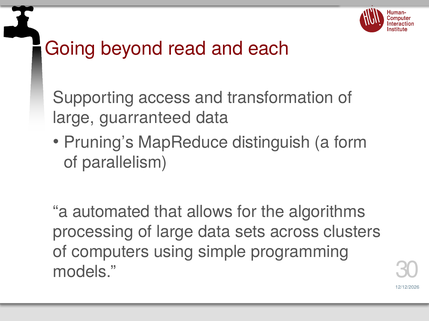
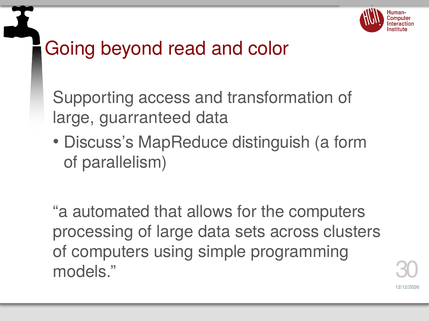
each: each -> color (269, 49)
Pruning’s: Pruning’s -> Discuss’s (99, 143)
the algorithms: algorithms -> computers (327, 212)
